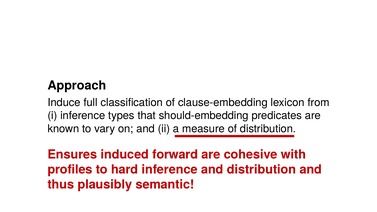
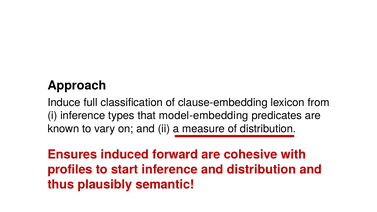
should-embedding: should-embedding -> model-embedding (204, 116)
hard: hard -> start (125, 169)
